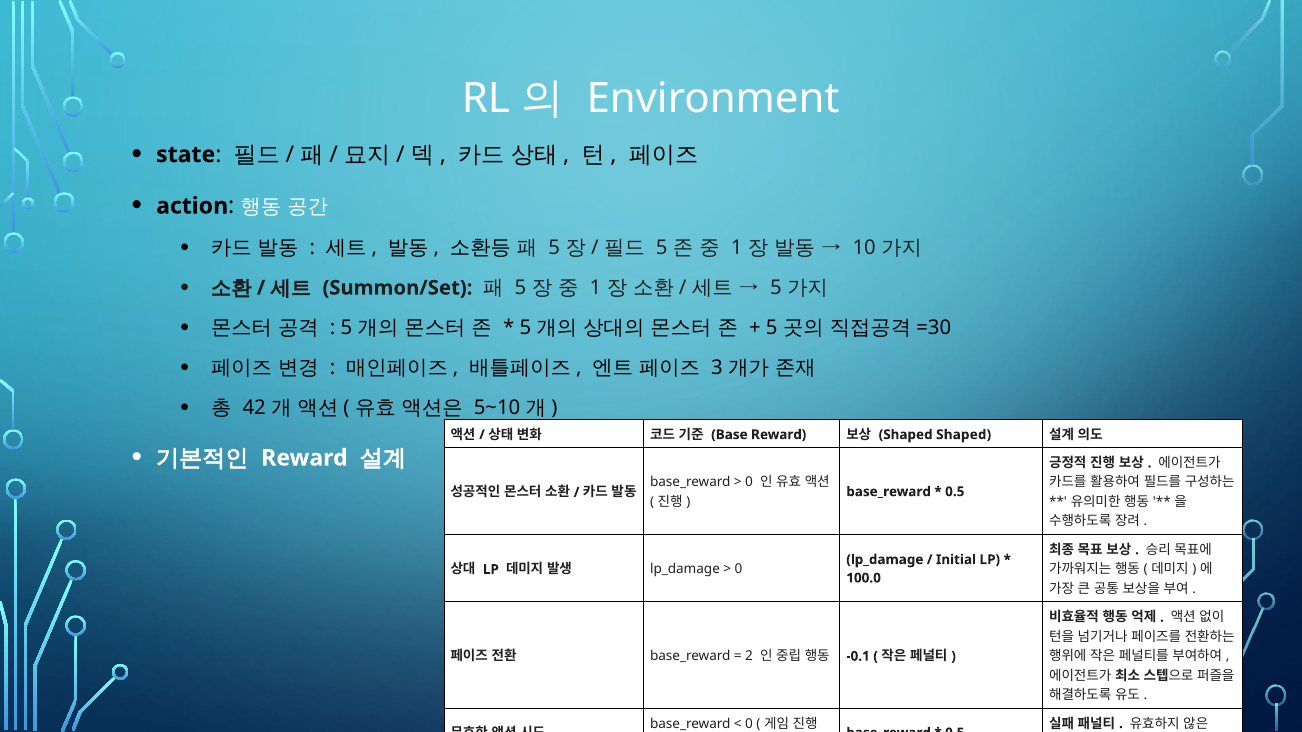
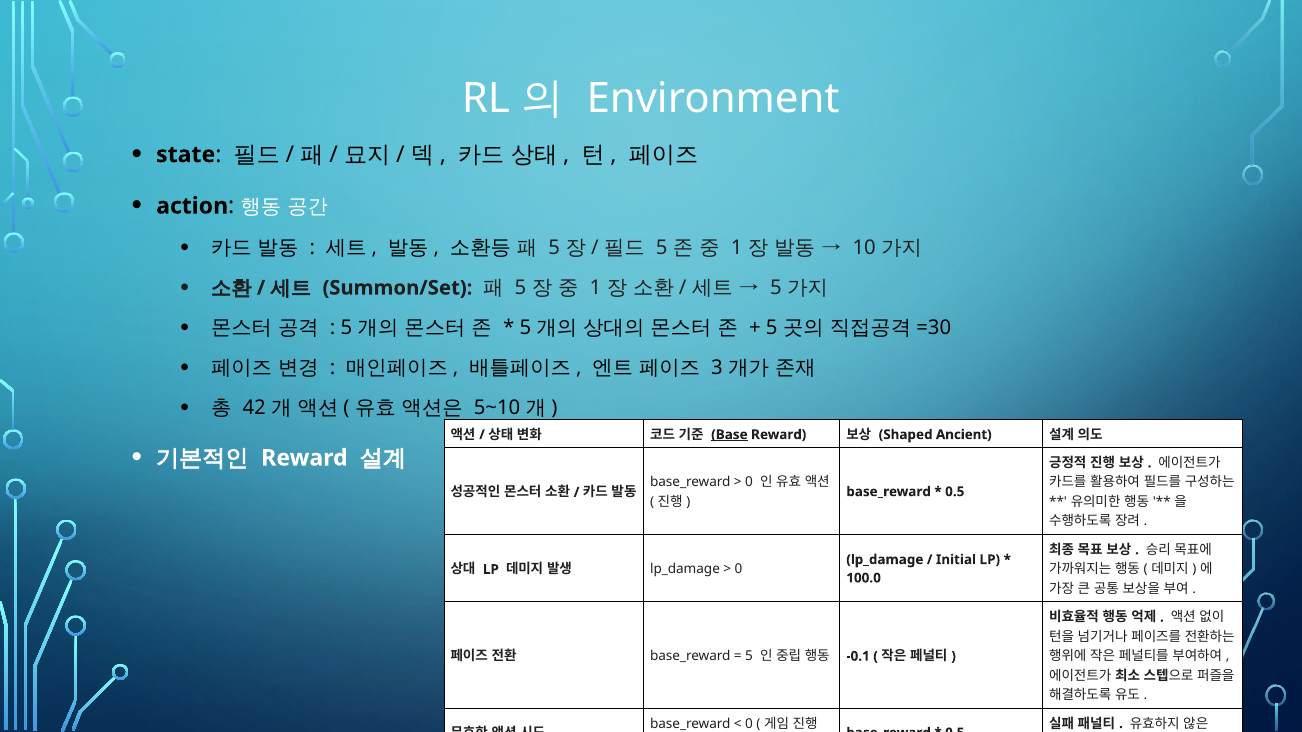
Base underline: none -> present (729, 435)
Shaped Shaped: Shaped -> Ancient (964, 435)
2: 2 -> 5 (749, 657)
